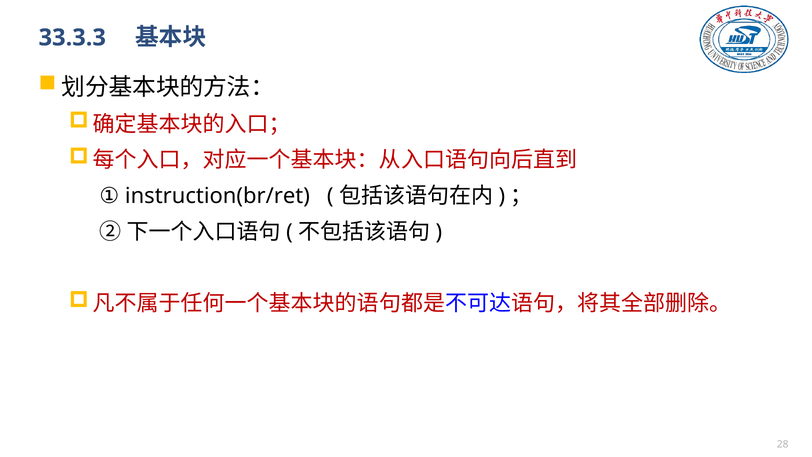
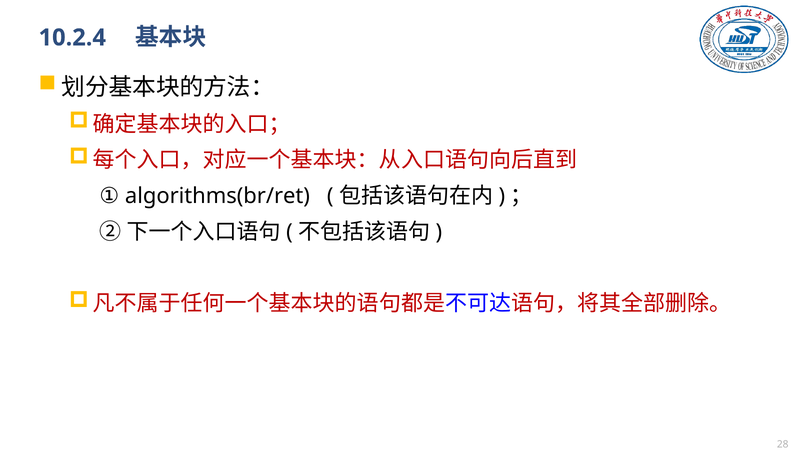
33.3.3: 33.3.3 -> 10.2.4 (72, 38)
instruction(br/ret: instruction(br/ret -> algorithms(br/ret (217, 196)
